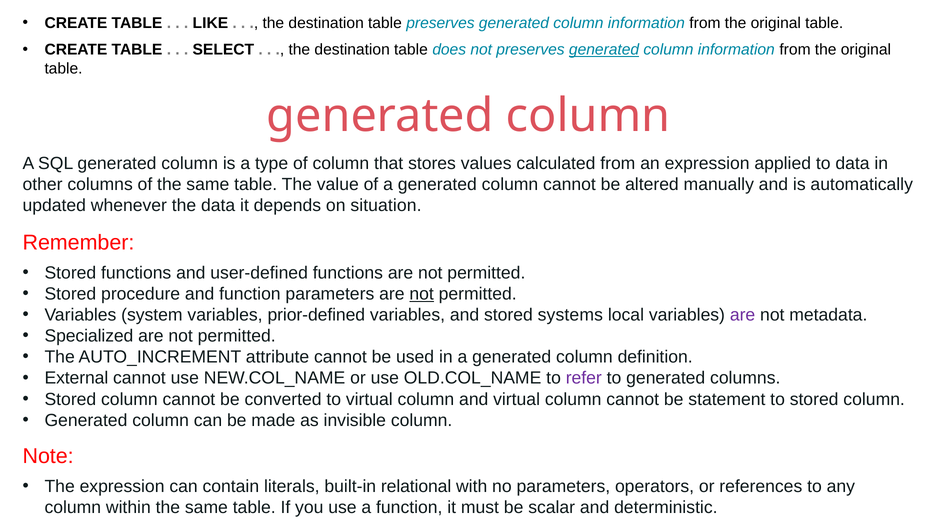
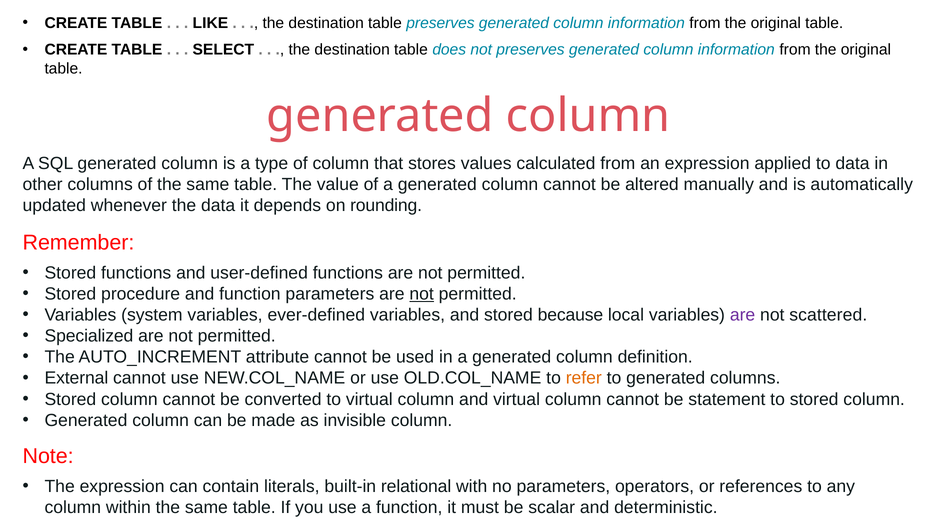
generated underline: present -> none (604, 50)
situation: situation -> rounding (386, 206)
prior-defined: prior-defined -> ever-defined (316, 315)
systems: systems -> because (570, 315)
metadata: metadata -> scattered (828, 315)
refer colour: purple -> orange (584, 378)
